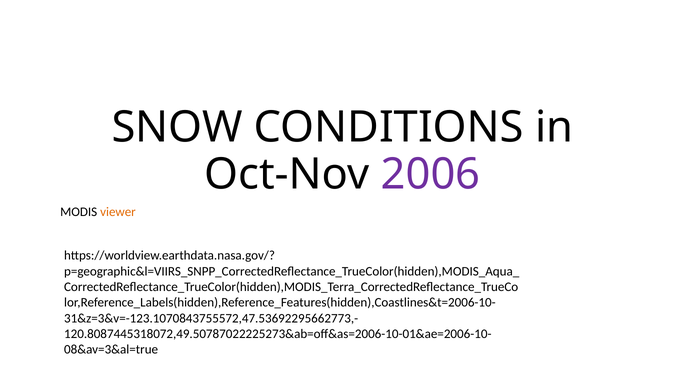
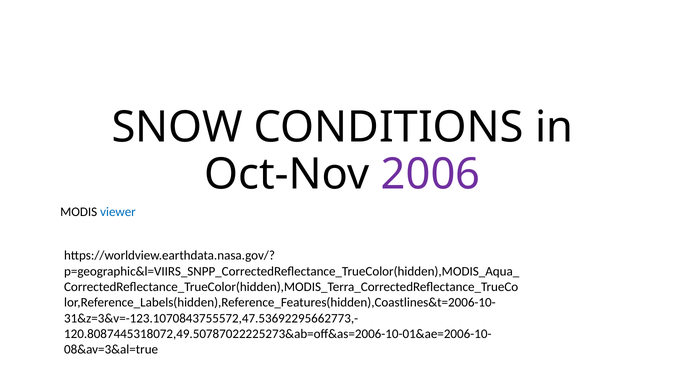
viewer colour: orange -> blue (118, 212)
